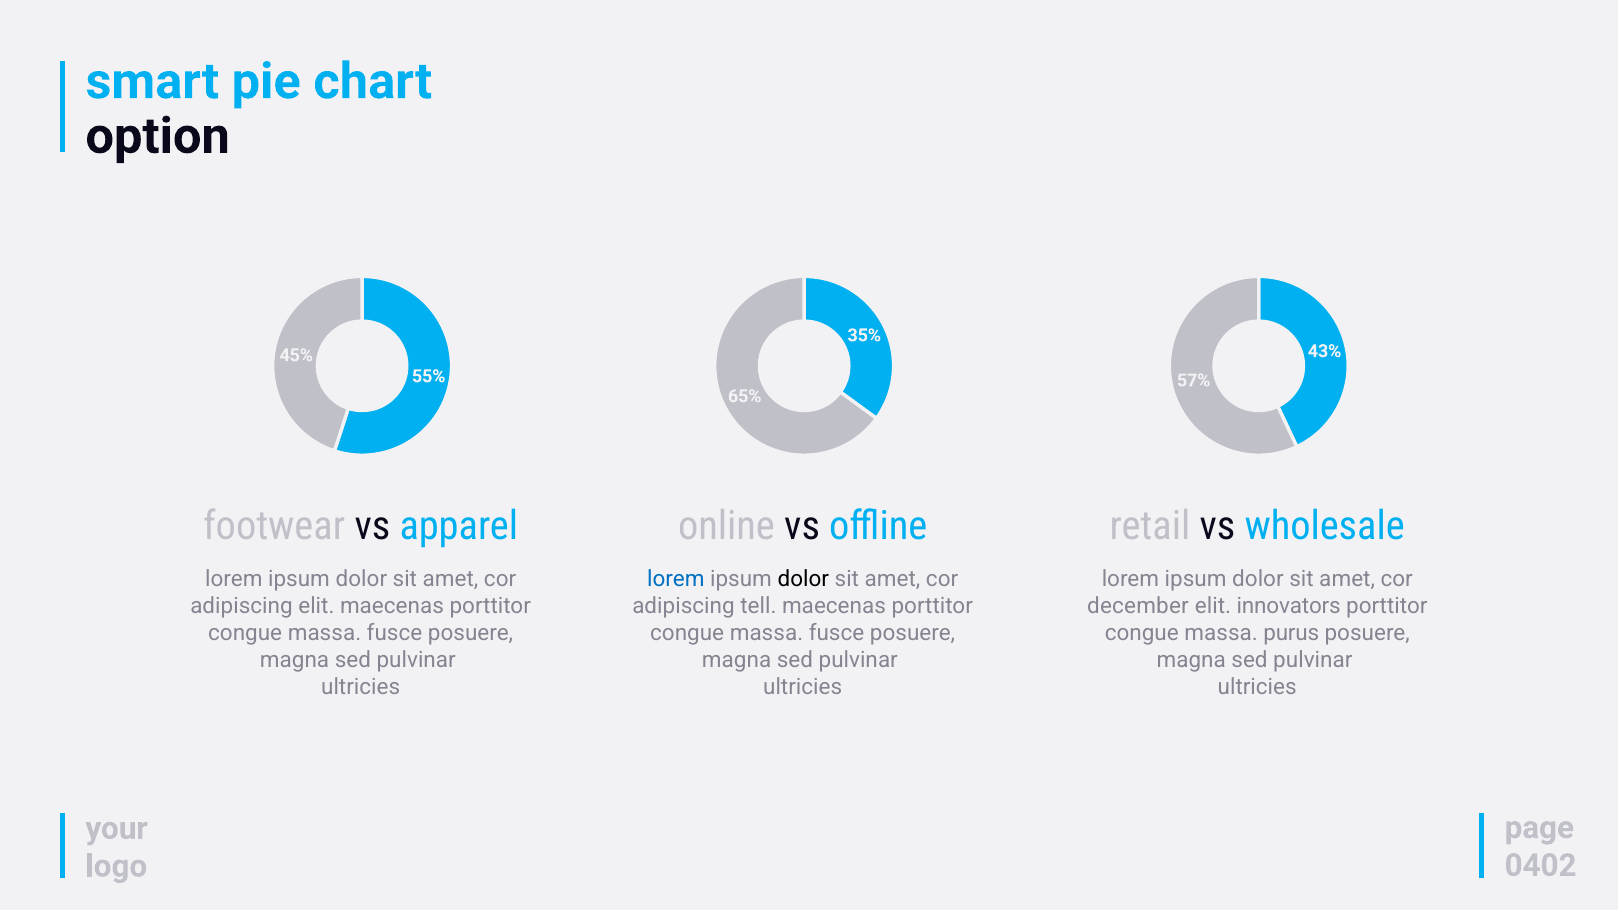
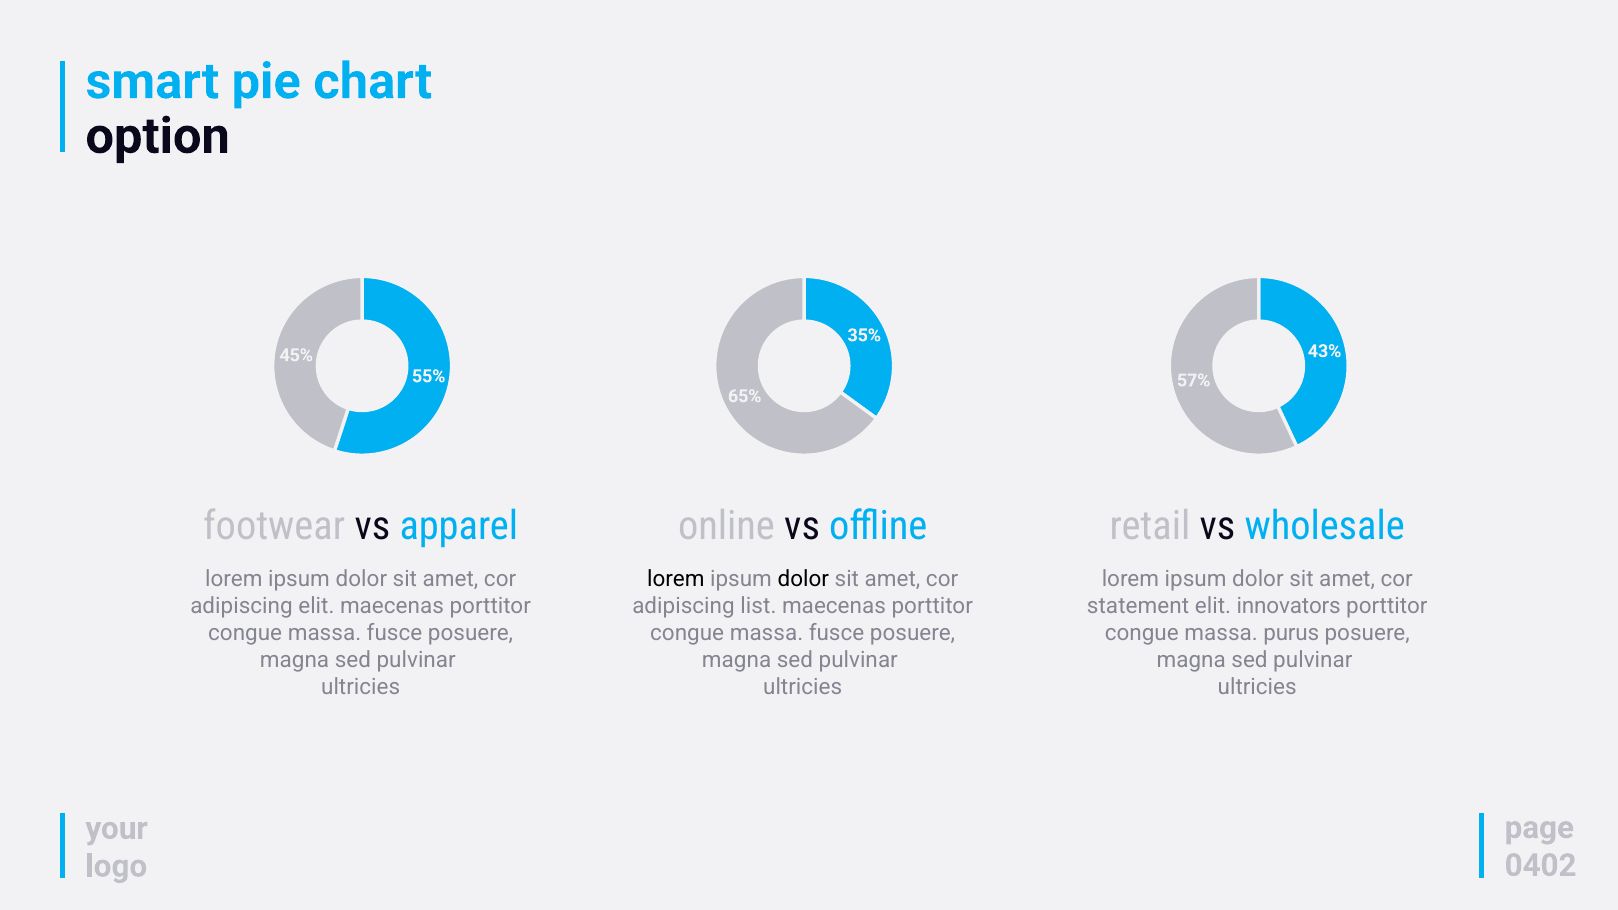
lorem colour: blue -> black (676, 579)
tell: tell -> list (758, 606)
december: december -> statement (1138, 606)
